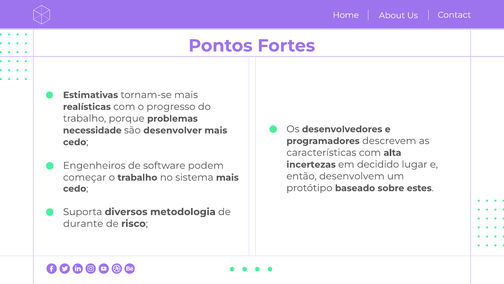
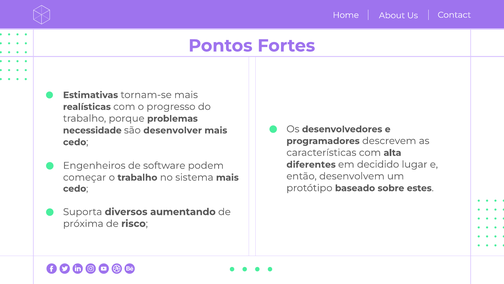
incertezas: incertezas -> diferentes (311, 164)
metodologia: metodologia -> aumentando (183, 212)
durante: durante -> próxima (83, 223)
